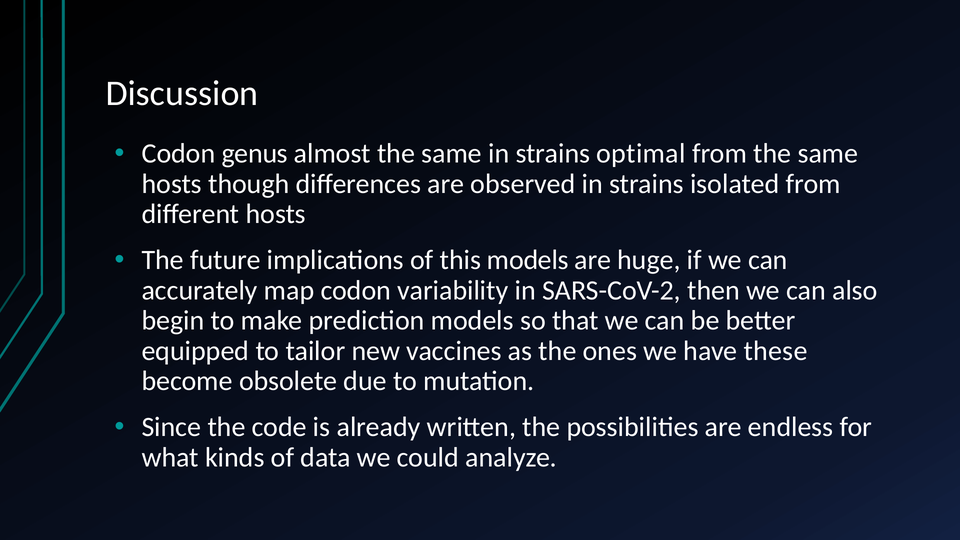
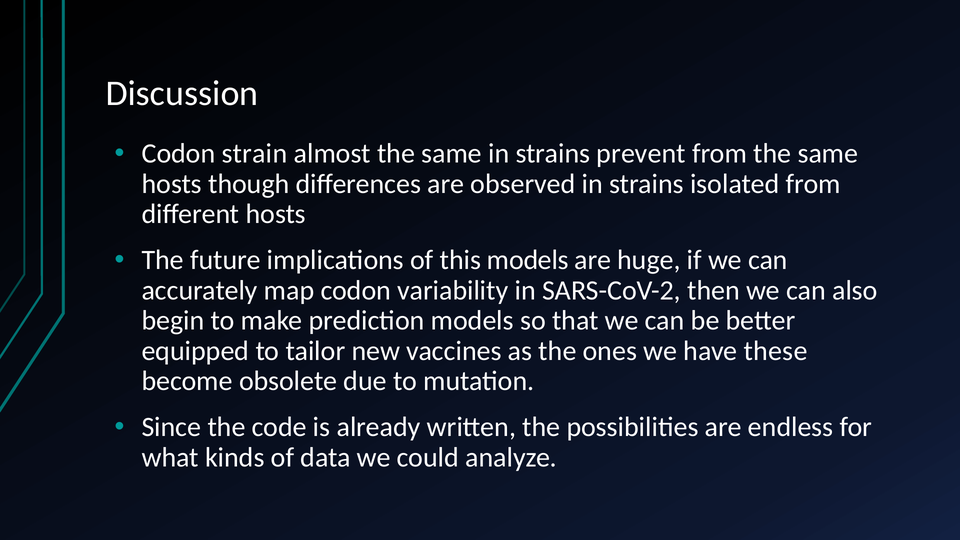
genus: genus -> strain (254, 154)
optimal: optimal -> prevent (641, 154)
